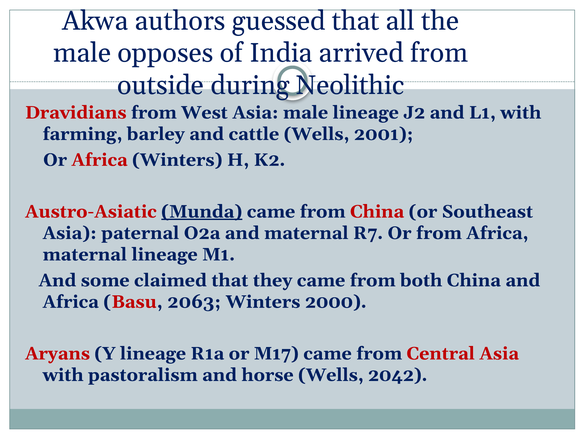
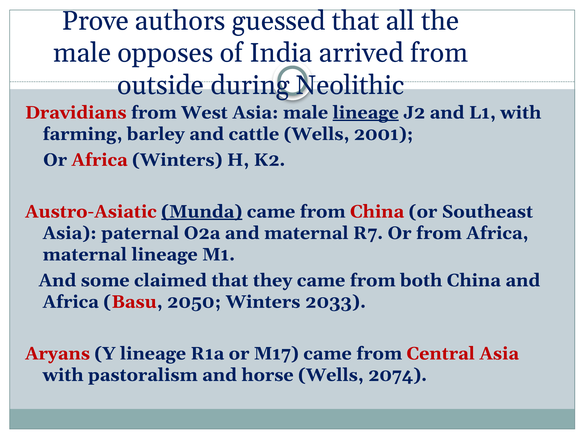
Akwa: Akwa -> Prove (95, 21)
lineage underline: none -> present (366, 113)
2063: 2063 -> 2050 (194, 302)
2000: 2000 -> 2033 (336, 302)
2042: 2042 -> 2074 (398, 375)
